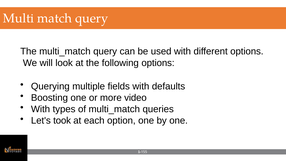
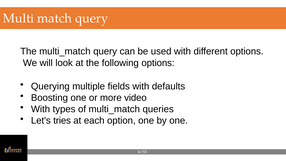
took: took -> tries (62, 121)
